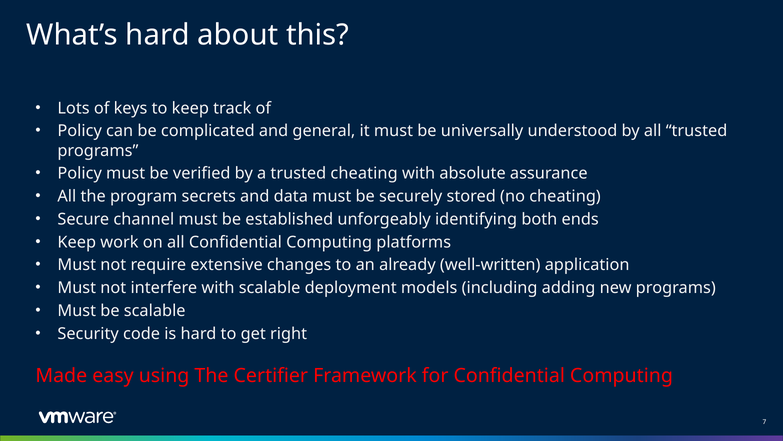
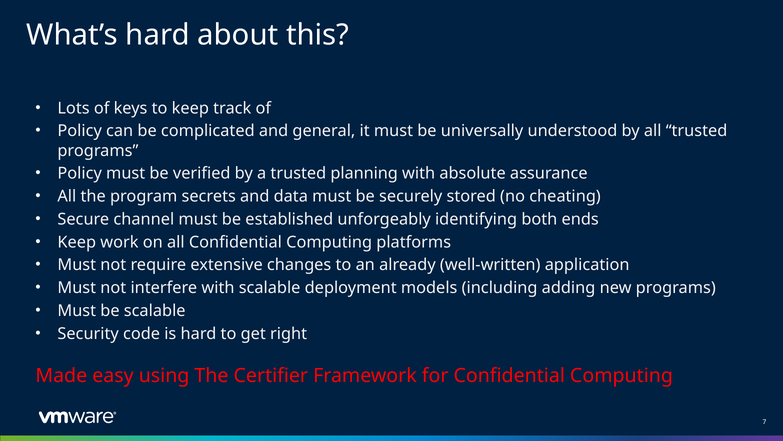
trusted cheating: cheating -> planning (364, 173)
